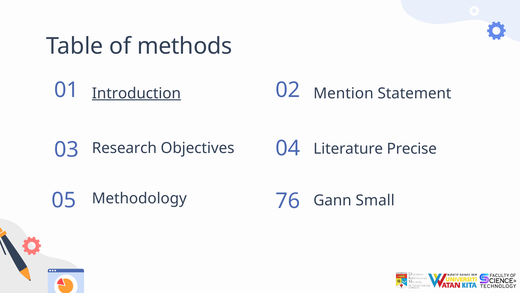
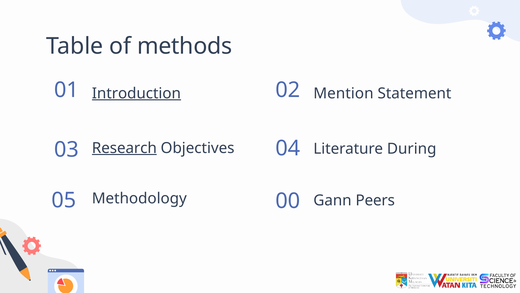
Research underline: none -> present (124, 148)
Precise: Precise -> During (412, 149)
76: 76 -> 00 (288, 201)
Small: Small -> Peers (375, 200)
